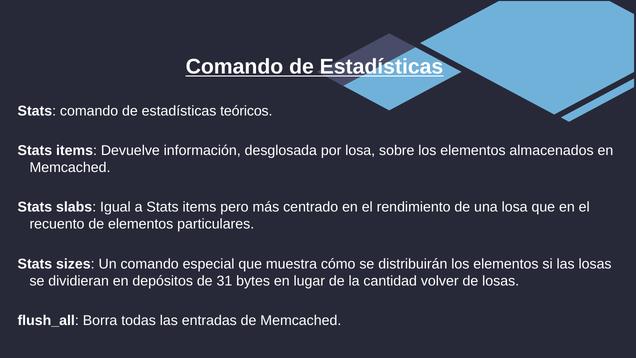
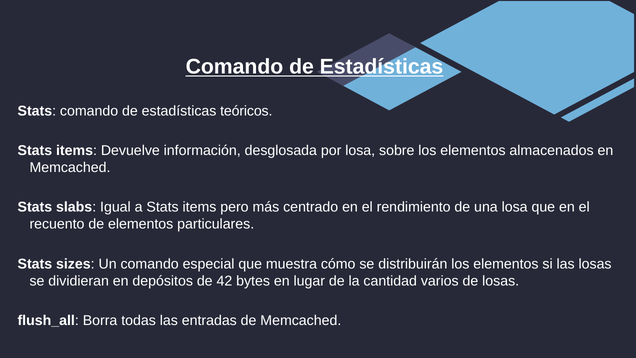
31: 31 -> 42 (224, 281)
volver: volver -> varios (440, 281)
